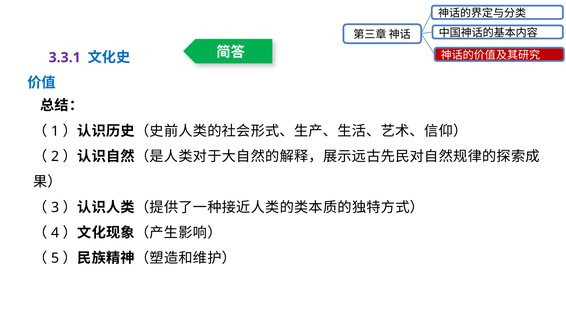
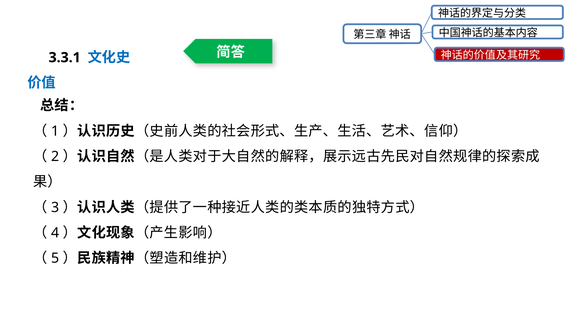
3.3.1 colour: purple -> black (65, 58)
